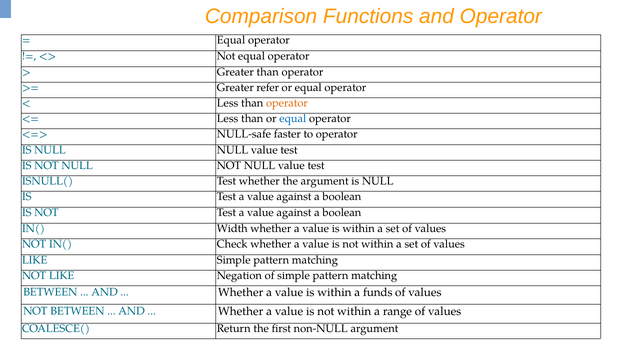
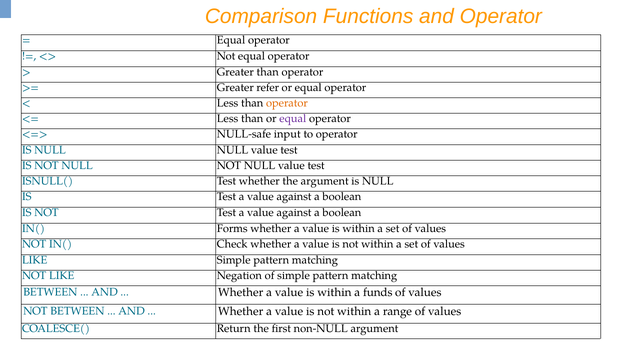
equal colour: blue -> purple (293, 118)
faster: faster -> input (287, 134)
Width: Width -> Forms (232, 228)
